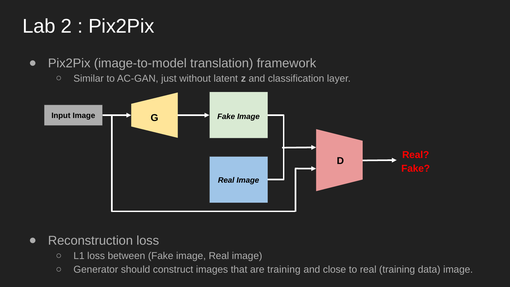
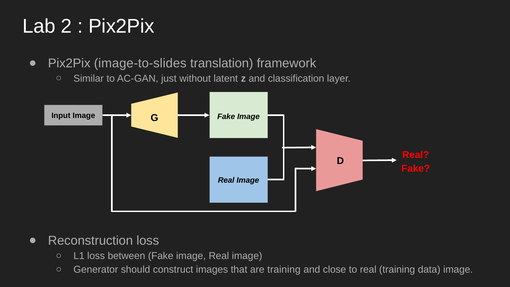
image-to-model: image-to-model -> image-to-slides (140, 63)
